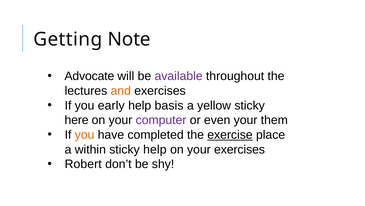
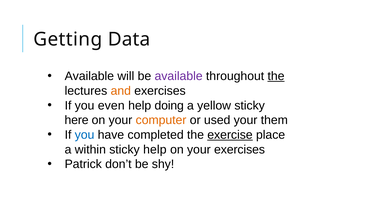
Note: Note -> Data (129, 39)
Advocate: Advocate -> Available (89, 76)
the underline: none -> present (276, 76)
early: early -> even (111, 105)
basis: basis -> doing (169, 105)
computer colour: purple -> orange (161, 120)
even: even -> used (217, 120)
you colour: orange -> blue (85, 134)
Robert: Robert -> Patrick (83, 164)
